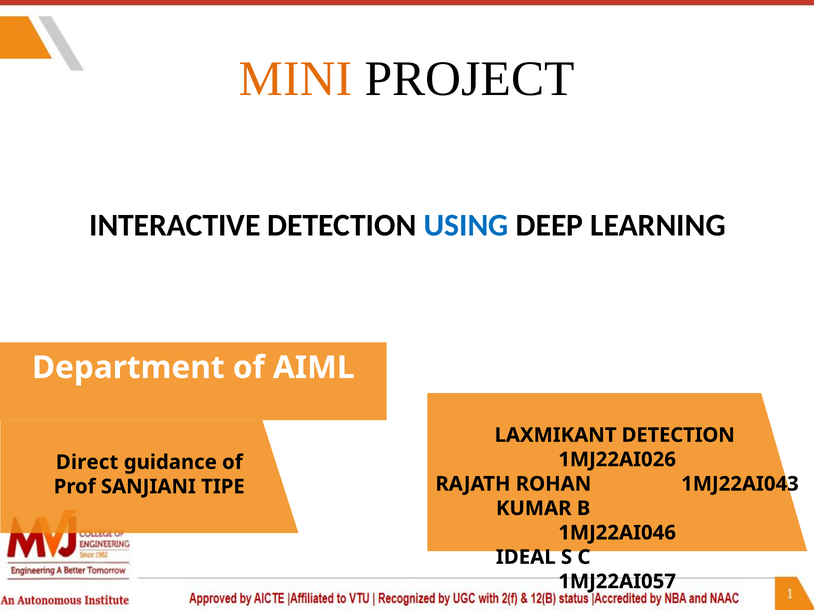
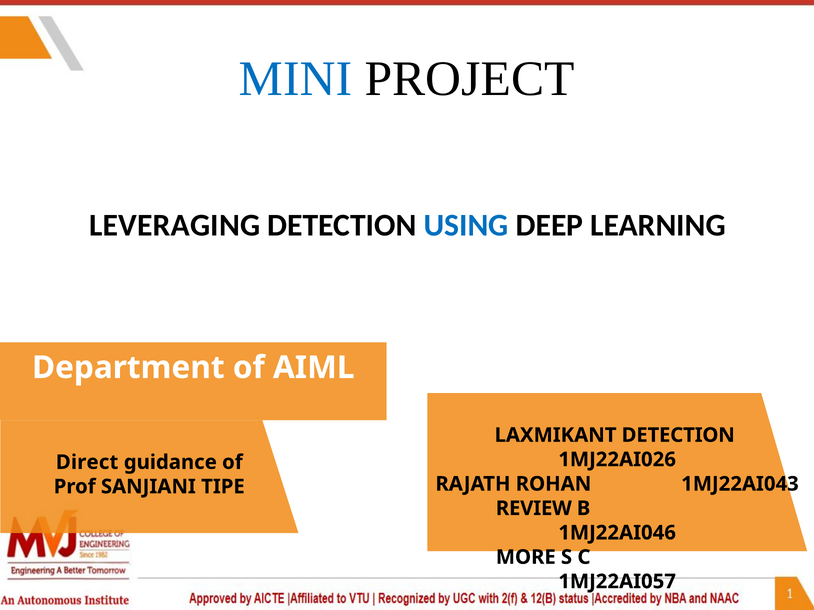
MINI colour: orange -> blue (296, 79)
INTERACTIVE: INTERACTIVE -> LEVERAGING (175, 225)
KUMAR: KUMAR -> REVIEW (534, 509)
IDEAL: IDEAL -> MORE (526, 558)
